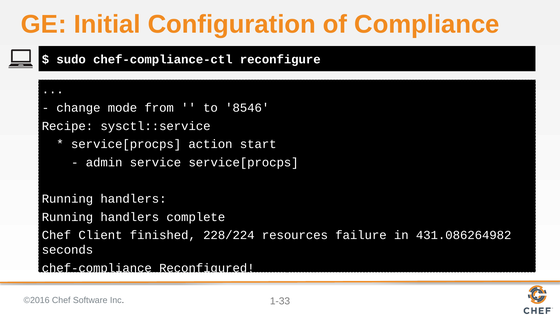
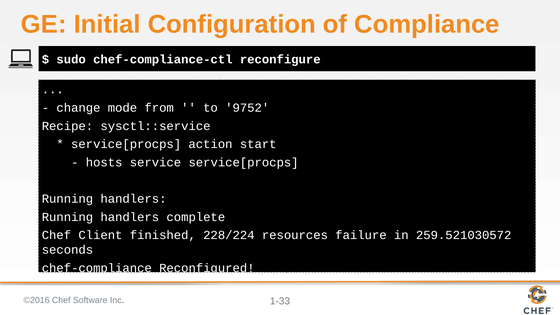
8546: 8546 -> 9752 (247, 108)
admin: admin -> hosts (104, 162)
431.086264982: 431.086264982 -> 259.521030572 (464, 235)
